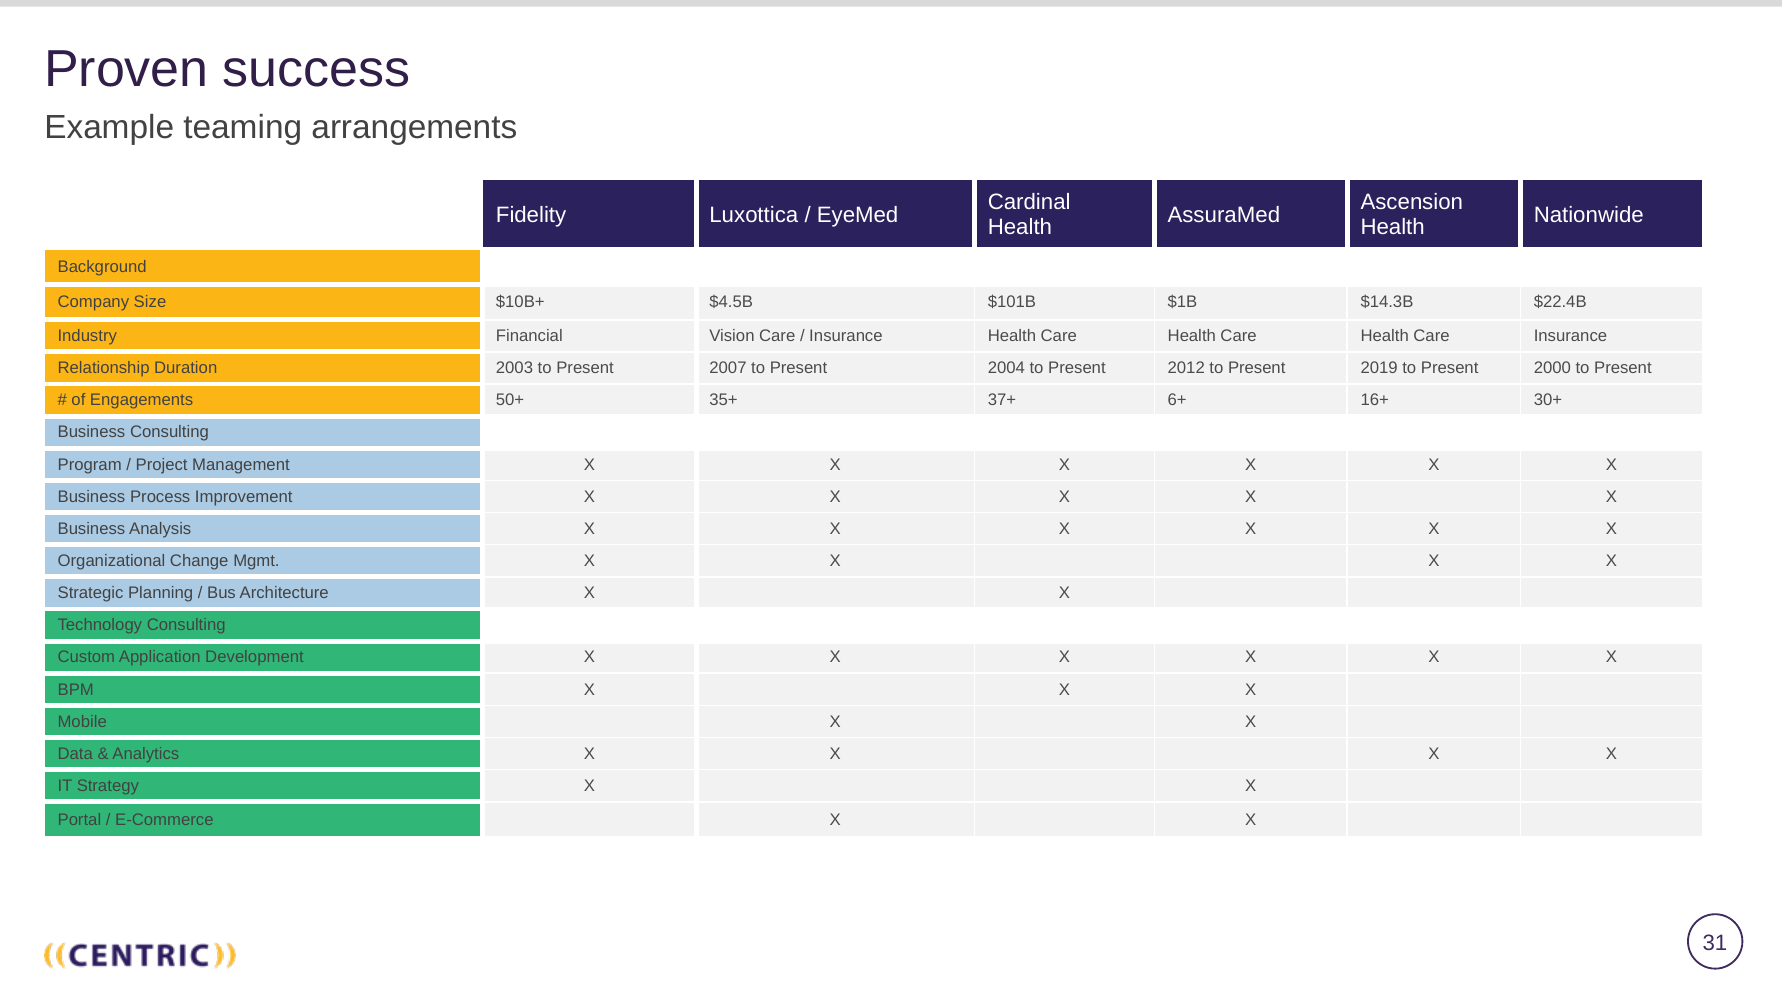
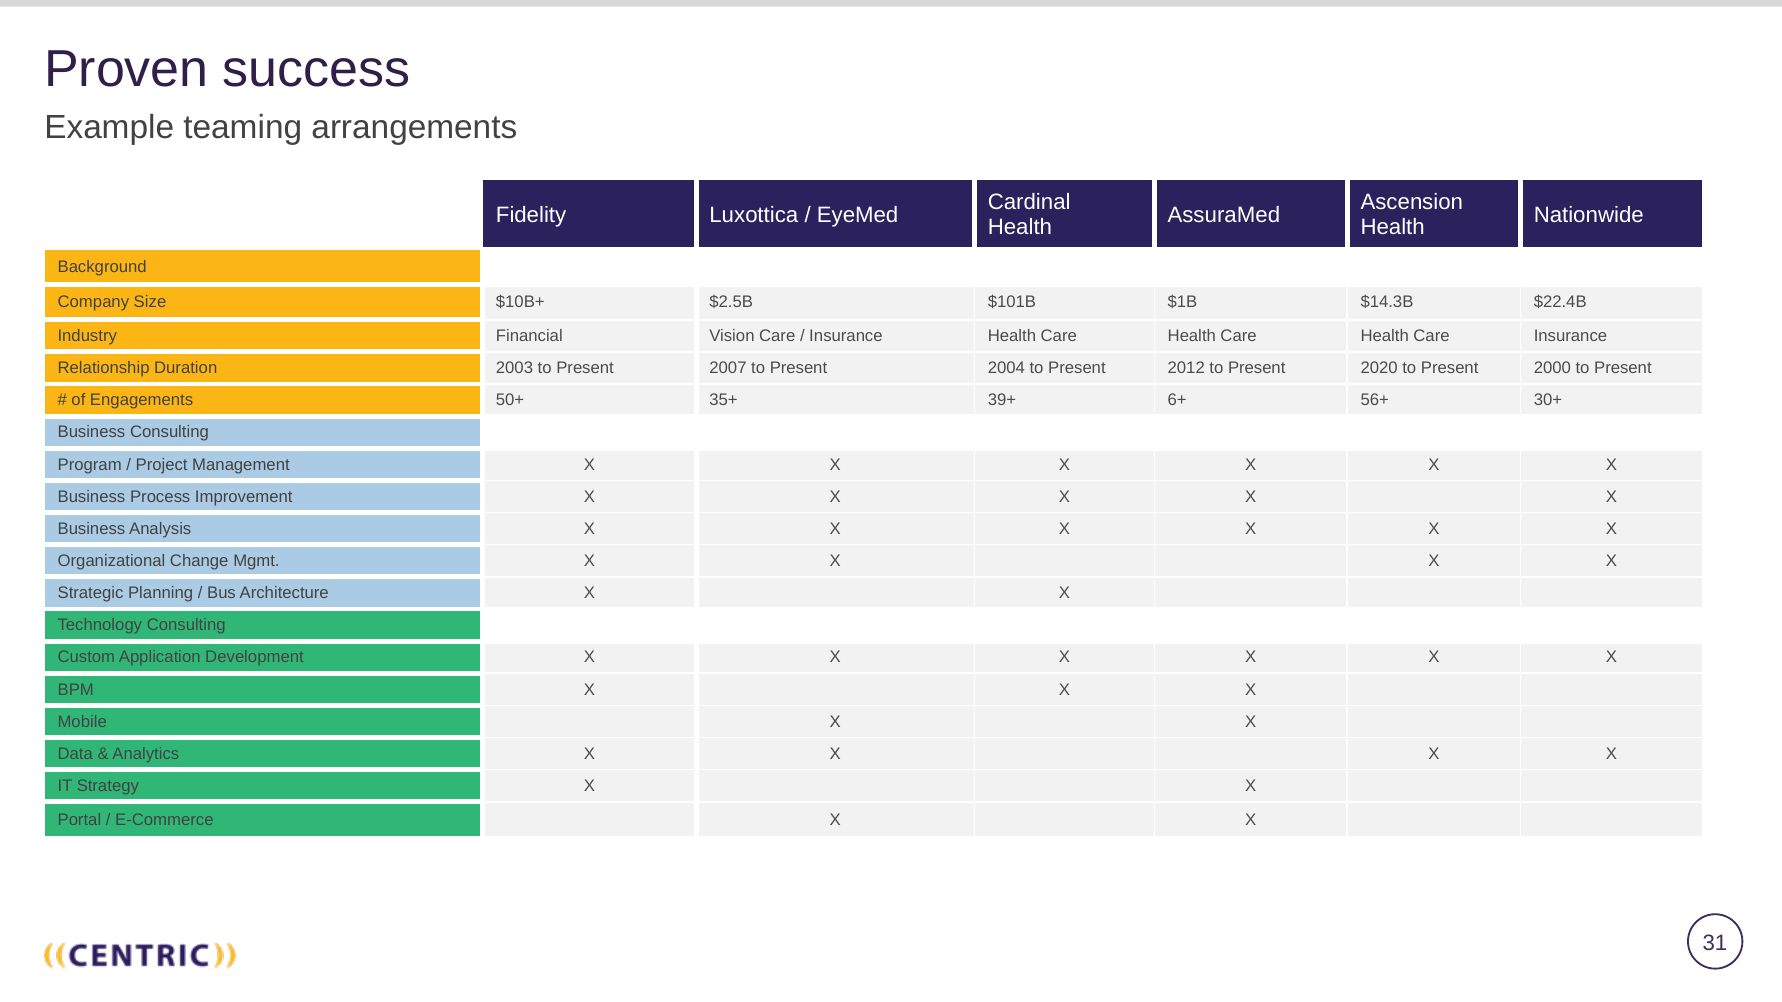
$4.5B: $4.5B -> $2.5B (731, 303)
2019: 2019 -> 2020 (1379, 368)
37+: 37+ -> 39+ (1002, 400)
16+: 16+ -> 56+ (1375, 400)
